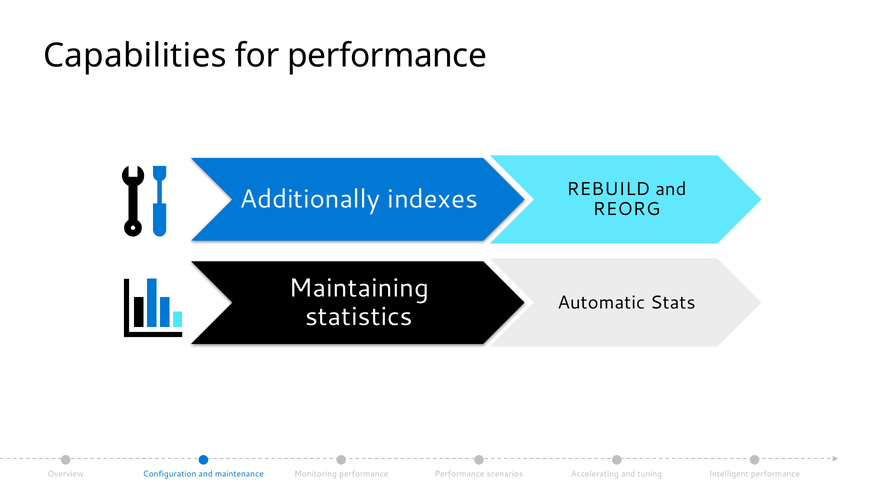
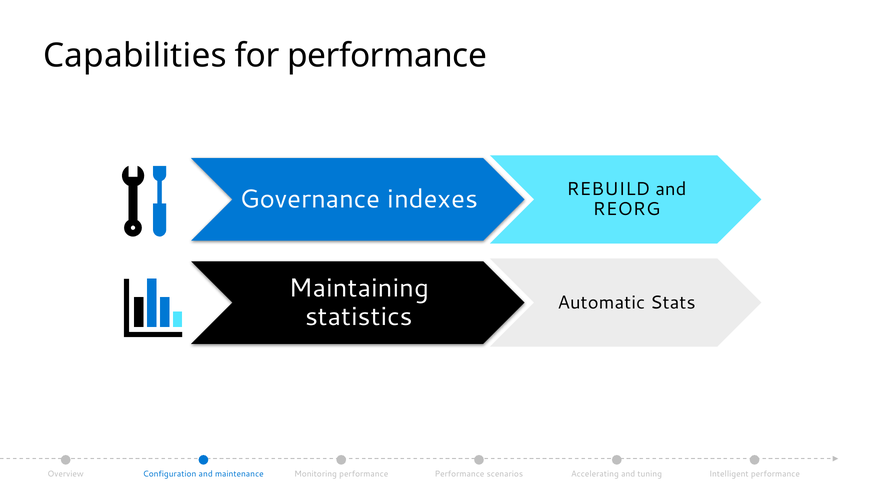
Additionally: Additionally -> Governance (310, 199)
